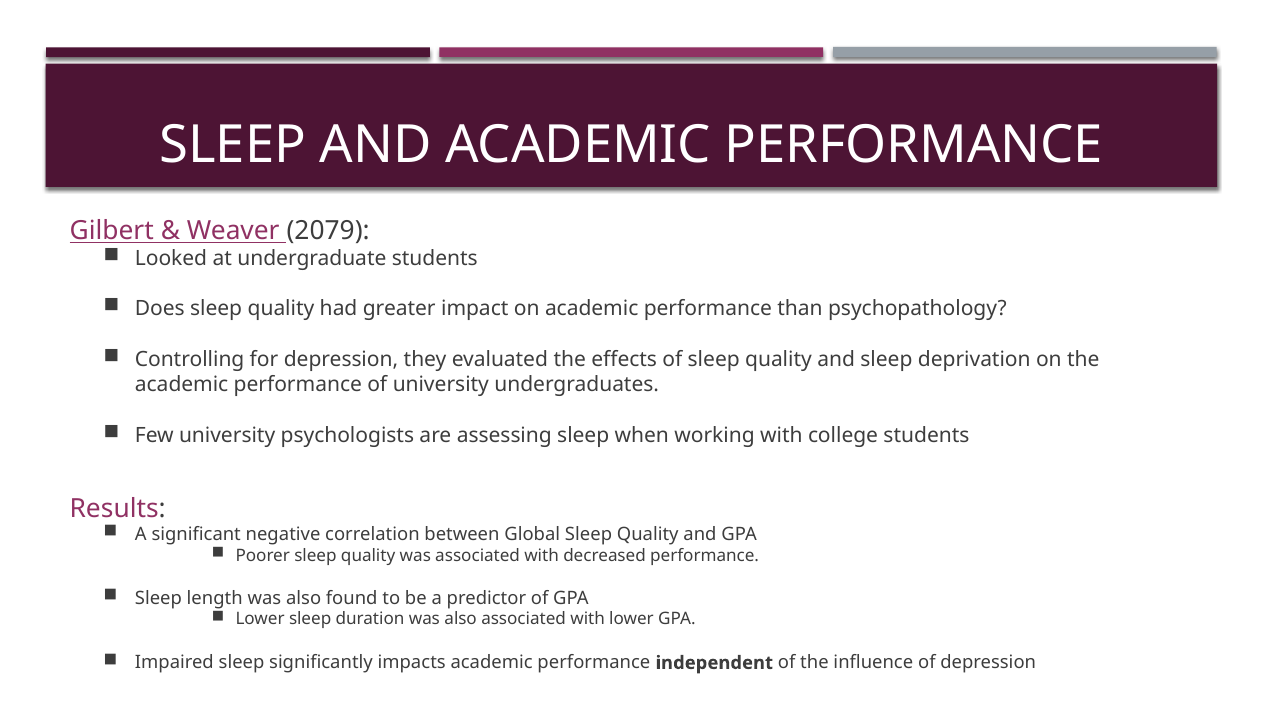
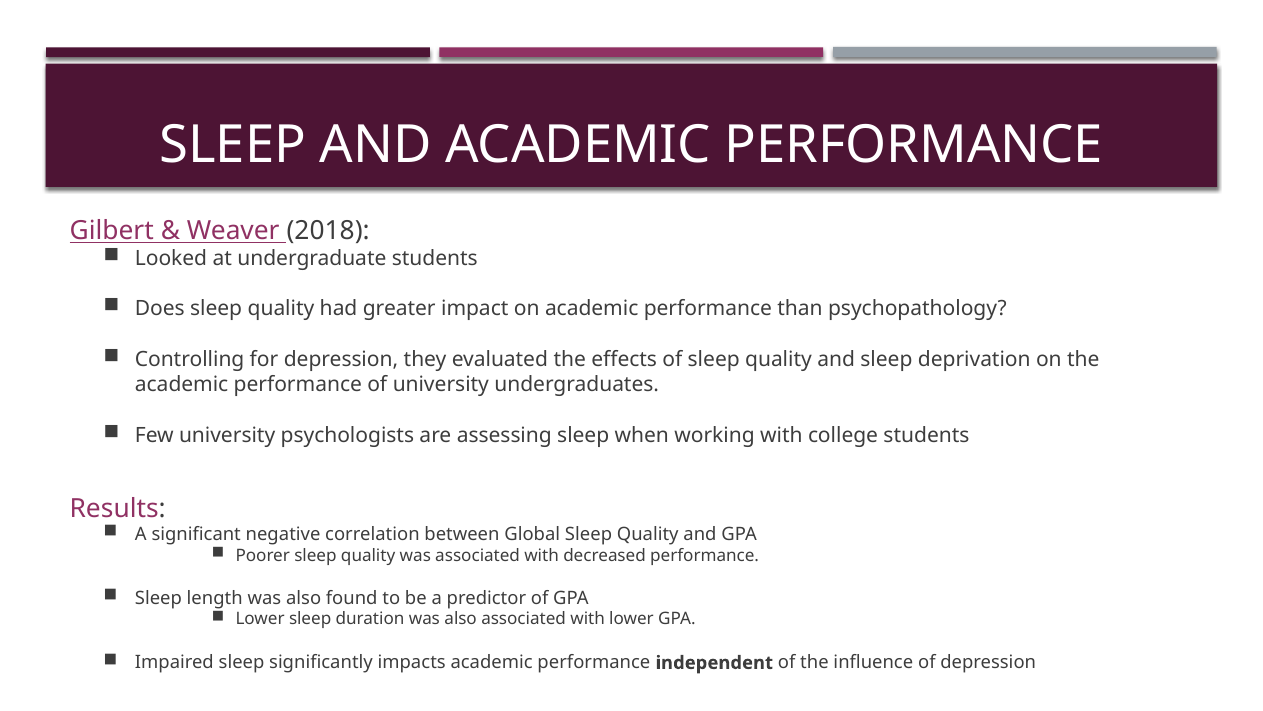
2079: 2079 -> 2018 (328, 230)
